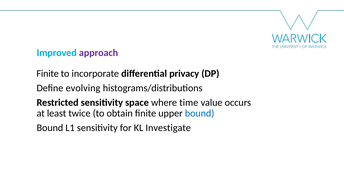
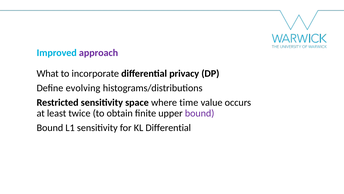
Finite: Finite -> What (48, 73)
bound colour: blue -> purple (200, 113)
KL Investigate: Investigate -> Differential (168, 128)
